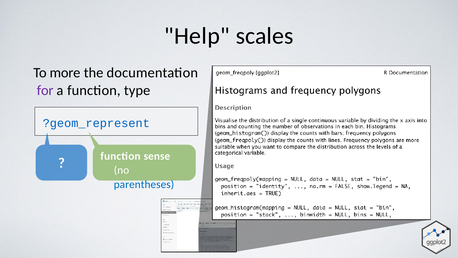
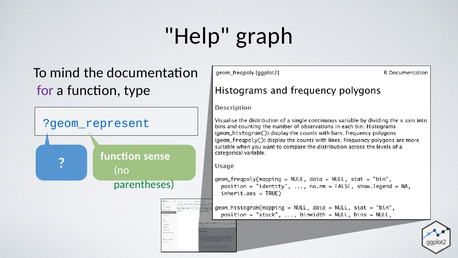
scales: scales -> graph (264, 36)
more: more -> mind (65, 73)
parentheses colour: blue -> green (144, 184)
